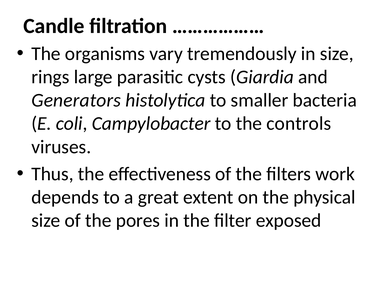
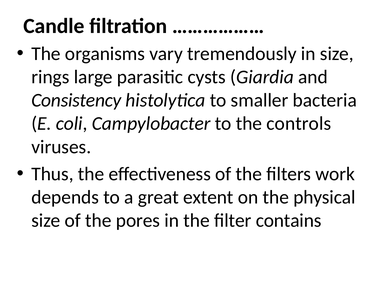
Generators: Generators -> Consistency (76, 100)
exposed: exposed -> contains (289, 221)
